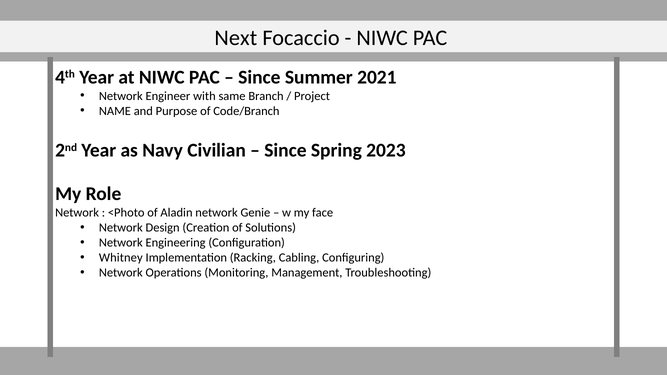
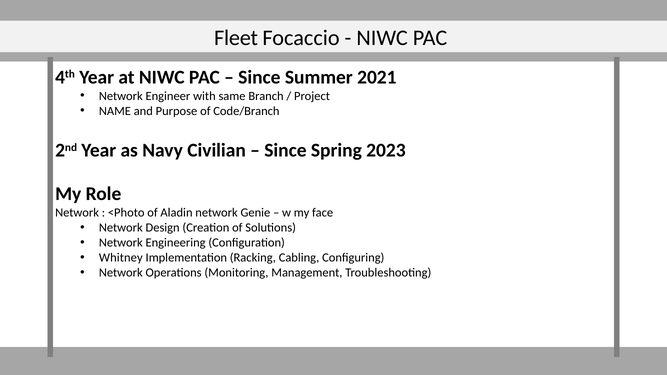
Next: Next -> Fleet (236, 38)
